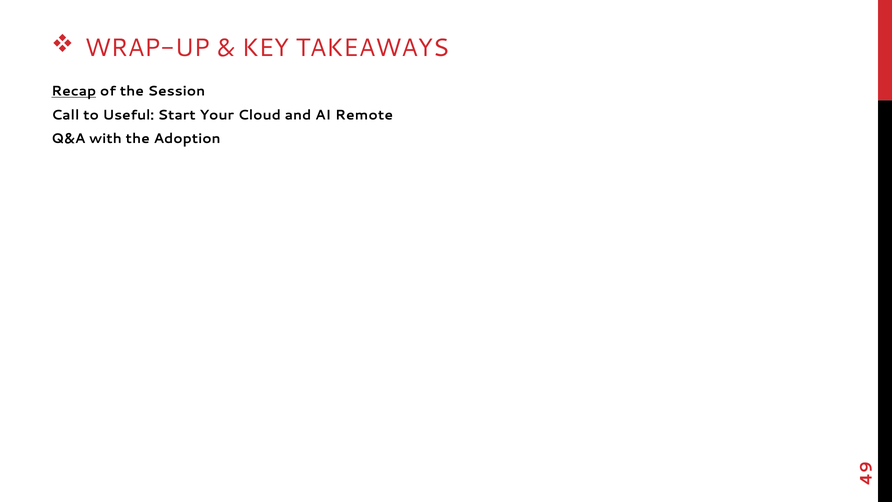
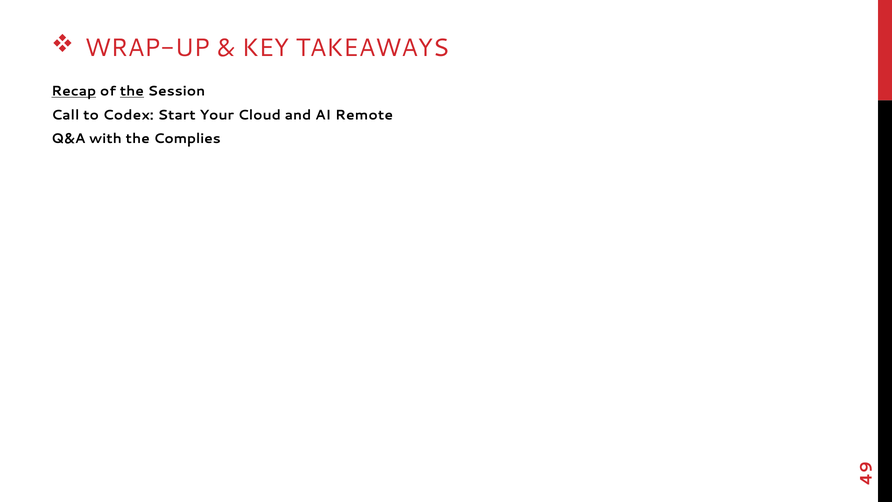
the underline: none -> present (132, 91)
Useful: Useful -> Codex (128, 115)
Adoption: Adoption -> Complies (187, 139)
